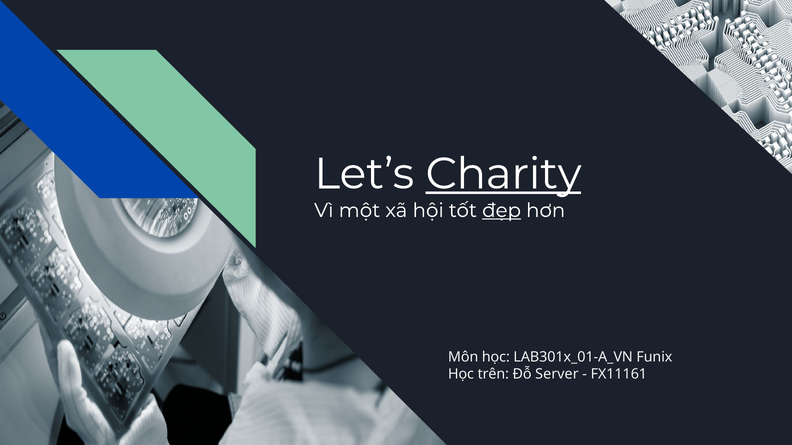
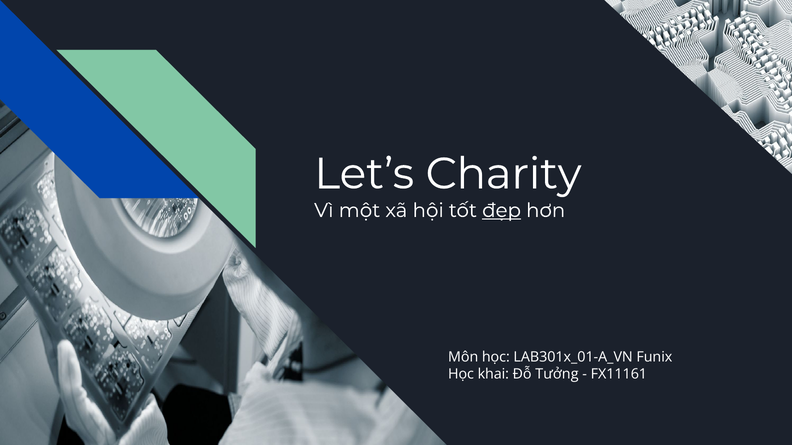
Charity underline: present -> none (504, 174)
trên: trên -> khai (493, 375)
Server: Server -> Tưởng (557, 375)
